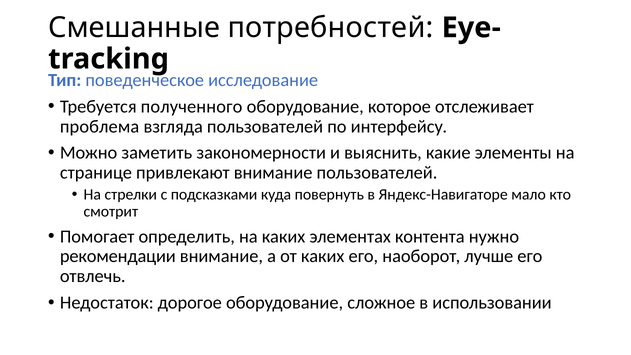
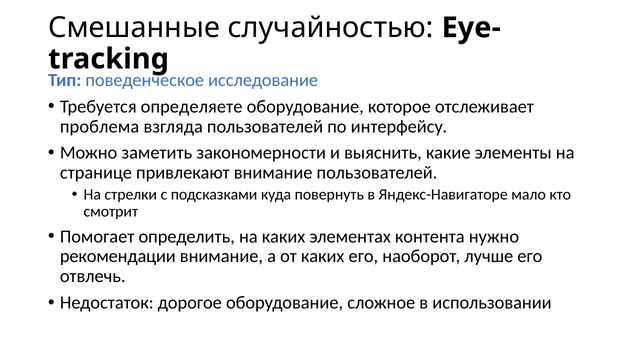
потребностей: потребностей -> случайностью (331, 28)
полученного: полученного -> определяете (192, 107)
